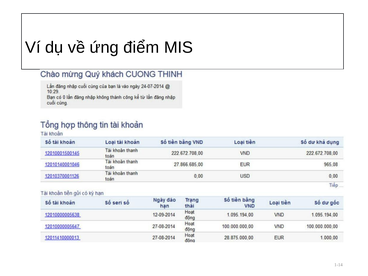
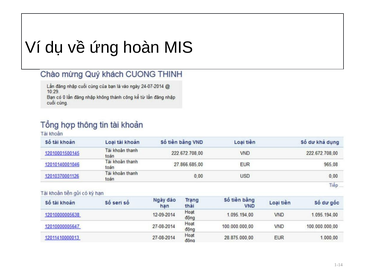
điểm: điểm -> hoàn (141, 47)
